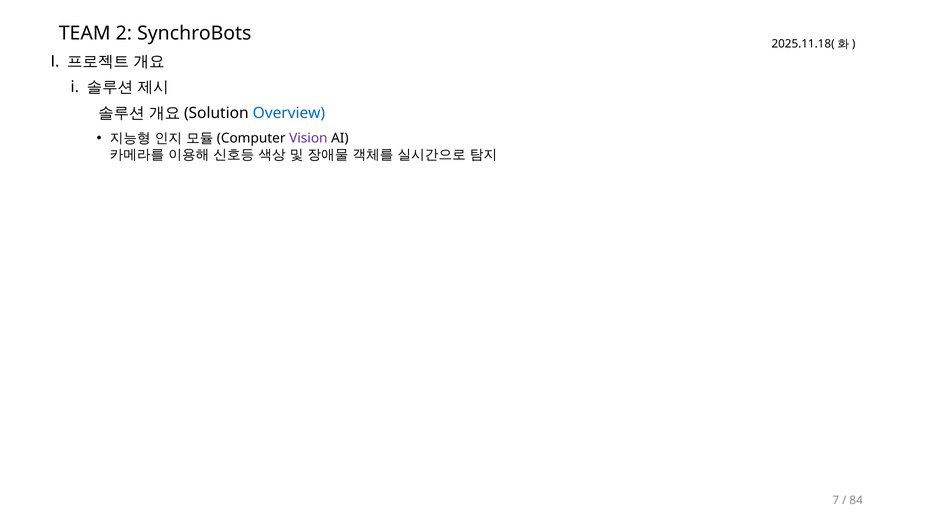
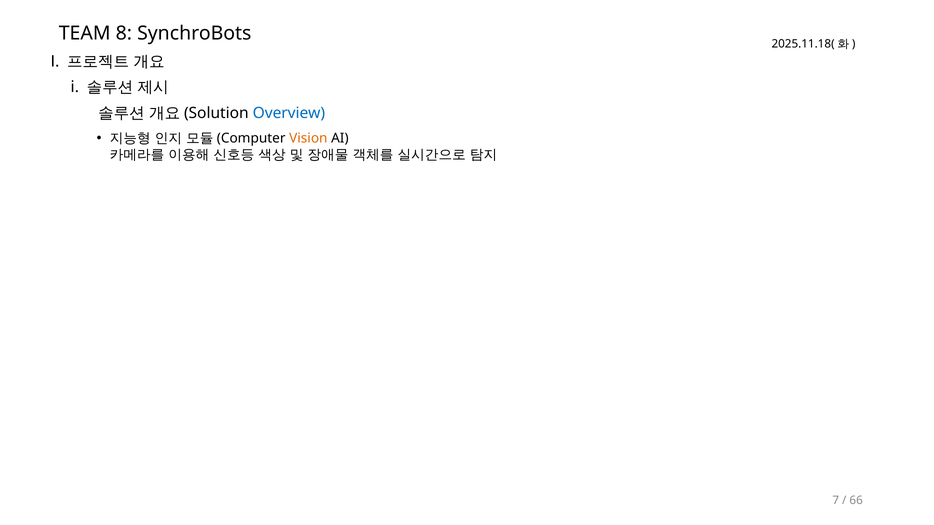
2: 2 -> 8 (124, 33)
Vision colour: purple -> orange (308, 138)
84: 84 -> 66 (856, 501)
